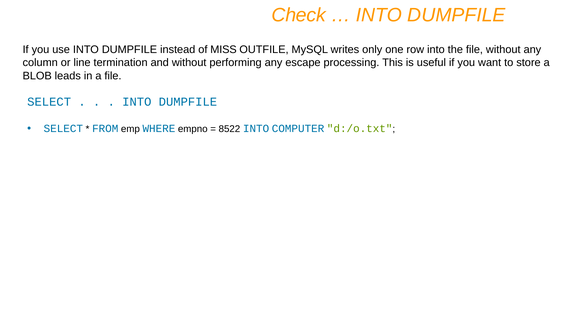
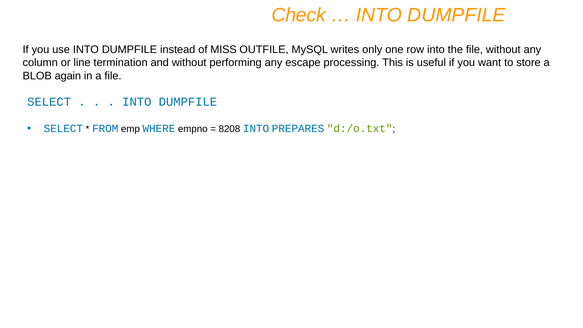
leads: leads -> again (68, 76)
8522: 8522 -> 8208 (229, 129)
COMPUTER: COMPUTER -> PREPARES (298, 129)
